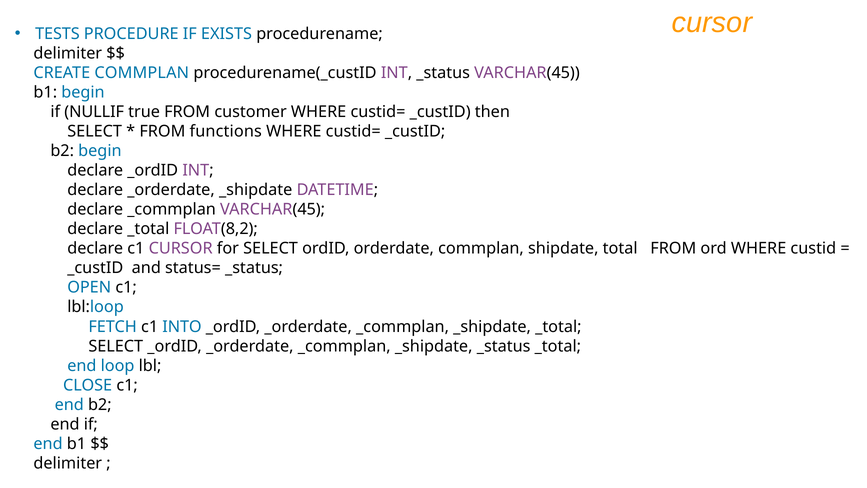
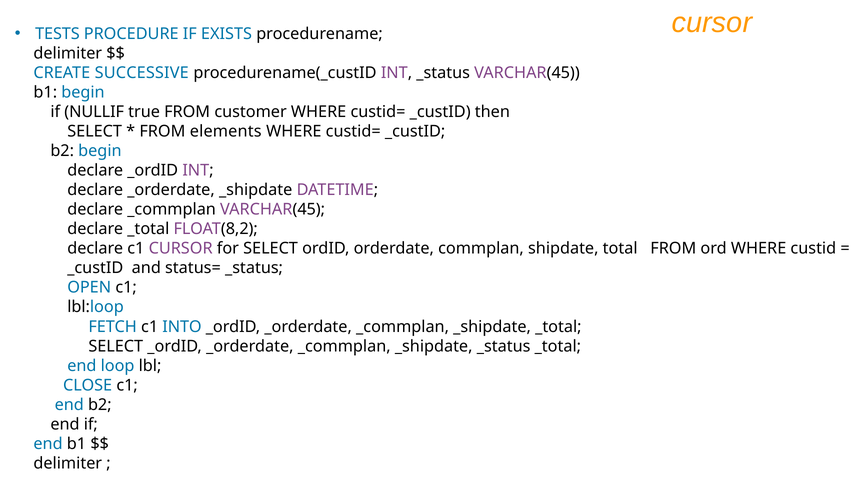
CREATE COMMPLAN: COMMPLAN -> SUCCESSIVE (142, 73)
functions: functions -> elements (226, 131)
